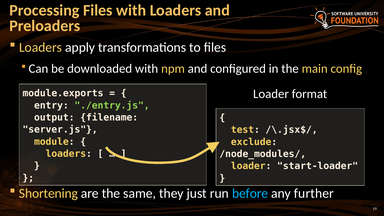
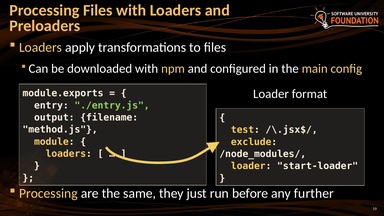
server.js: server.js -> method.js (60, 130)
Shortening: Shortening -> Processing (48, 193)
before colour: light blue -> white (250, 193)
